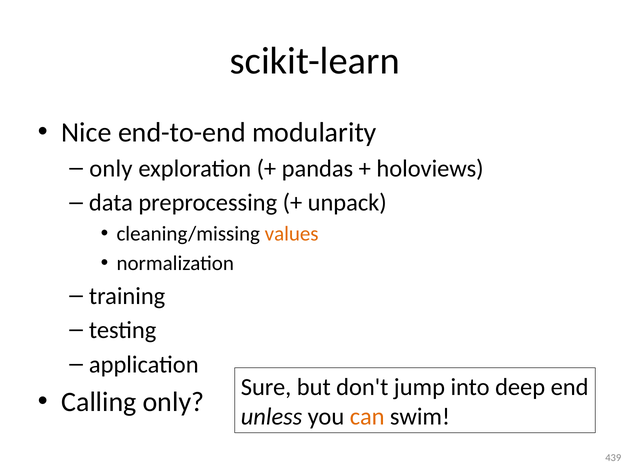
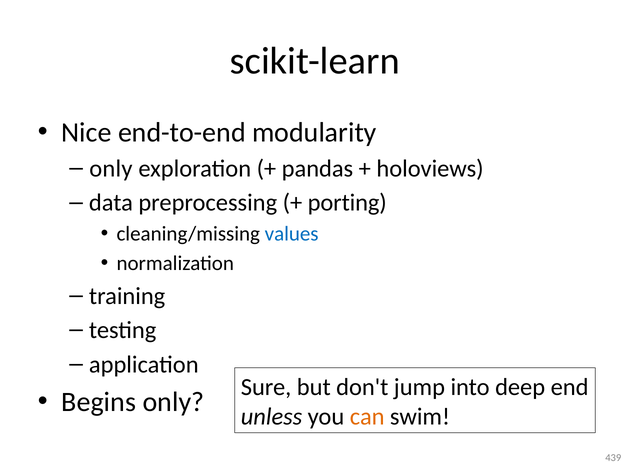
unpack: unpack -> porting (347, 203)
values colour: orange -> blue (292, 234)
Calling: Calling -> Begins (99, 401)
